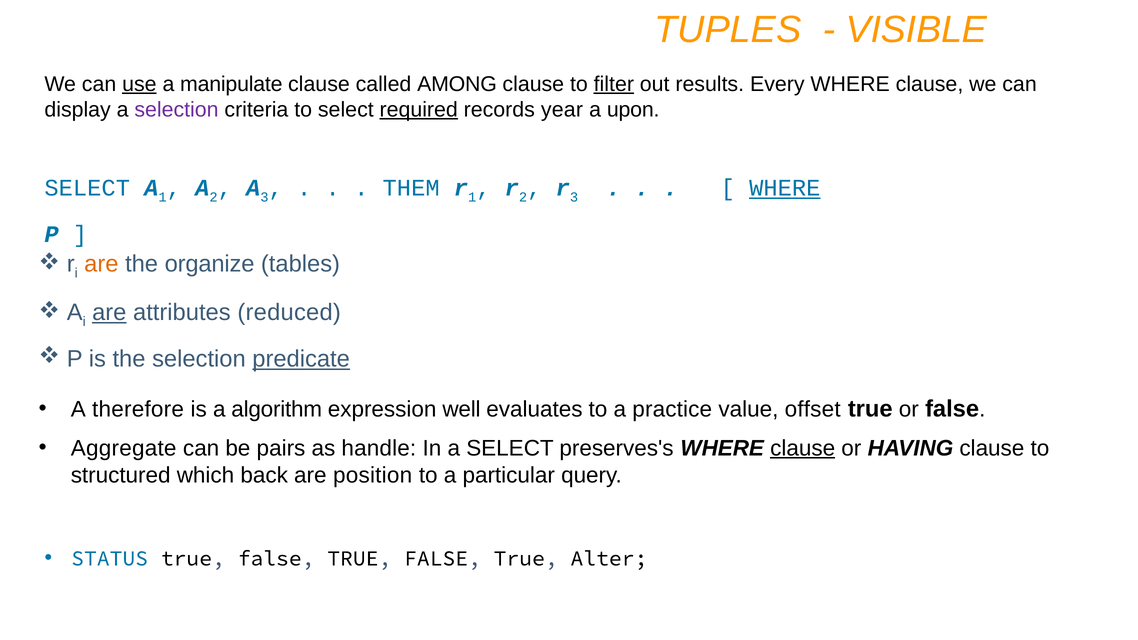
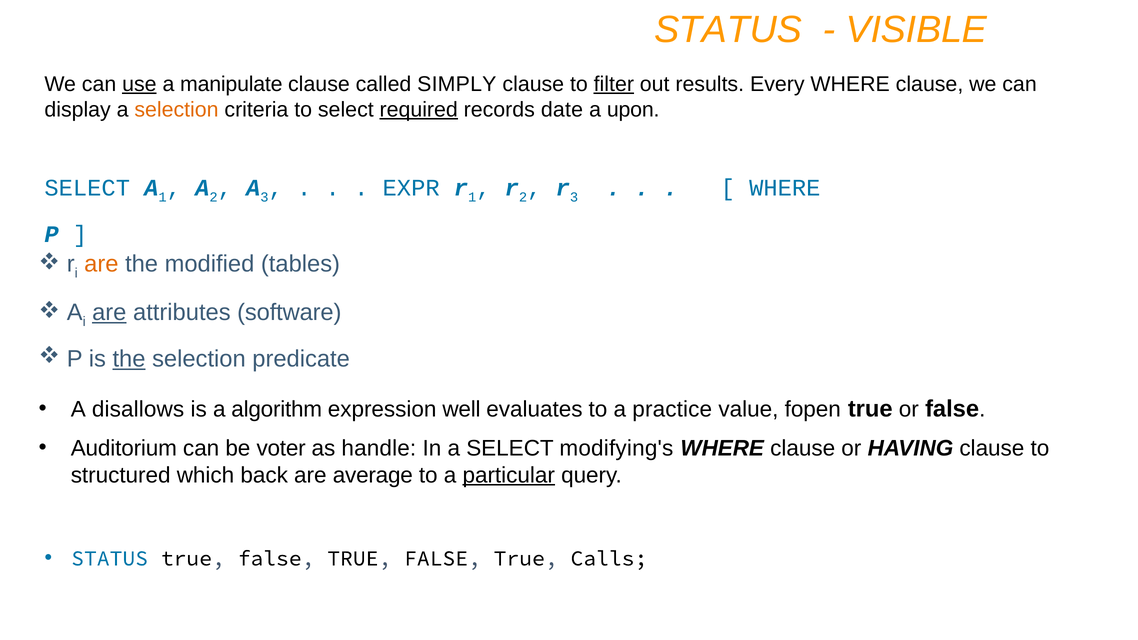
TUPLES: TUPLES -> STATUS (728, 30)
AMONG: AMONG -> SIMPLY (457, 84)
selection colour: purple -> orange (177, 110)
year: year -> date (562, 110)
THEM: THEM -> EXPR (411, 188)
WHERE underline: present -> none (785, 188)
organize: organize -> modified (209, 264)
reduced: reduced -> software (289, 313)
the underline: none -> present (129, 359)
predicate underline: present -> none (301, 359)
therefore: therefore -> disallows (138, 410)
offset: offset -> fopen (813, 410)
Aggregate: Aggregate -> Auditorium (124, 448)
pairs: pairs -> voter (281, 448)
preserves's: preserves's -> modifying's (616, 448)
clause underline: present -> none (803, 448)
position: position -> average (373, 475)
particular underline: none -> present (509, 475)
Alter: Alter -> Calls (609, 558)
